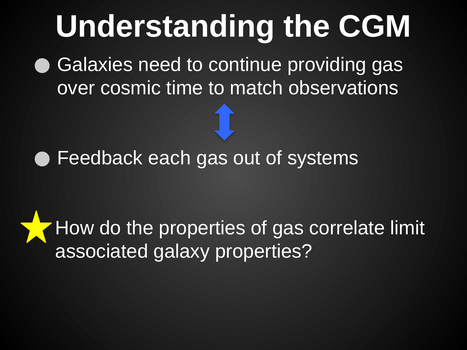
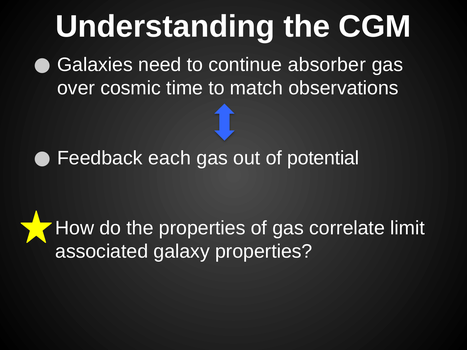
providing: providing -> absorber (327, 65)
systems: systems -> potential (323, 158)
